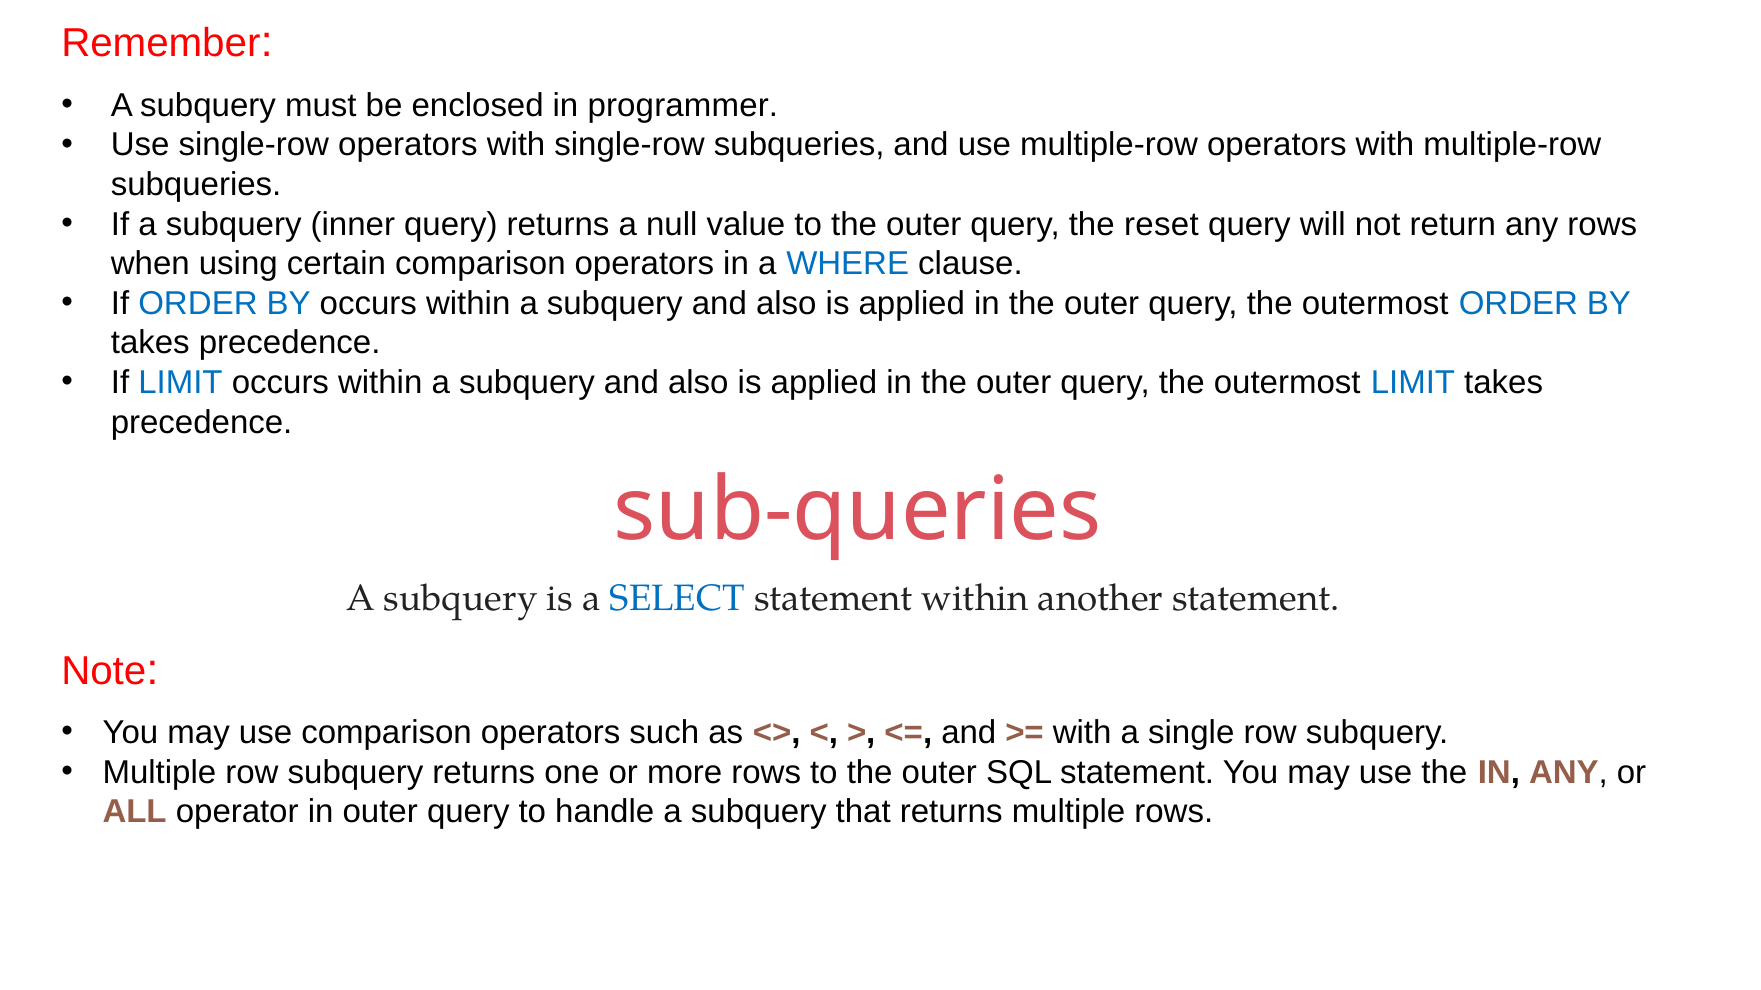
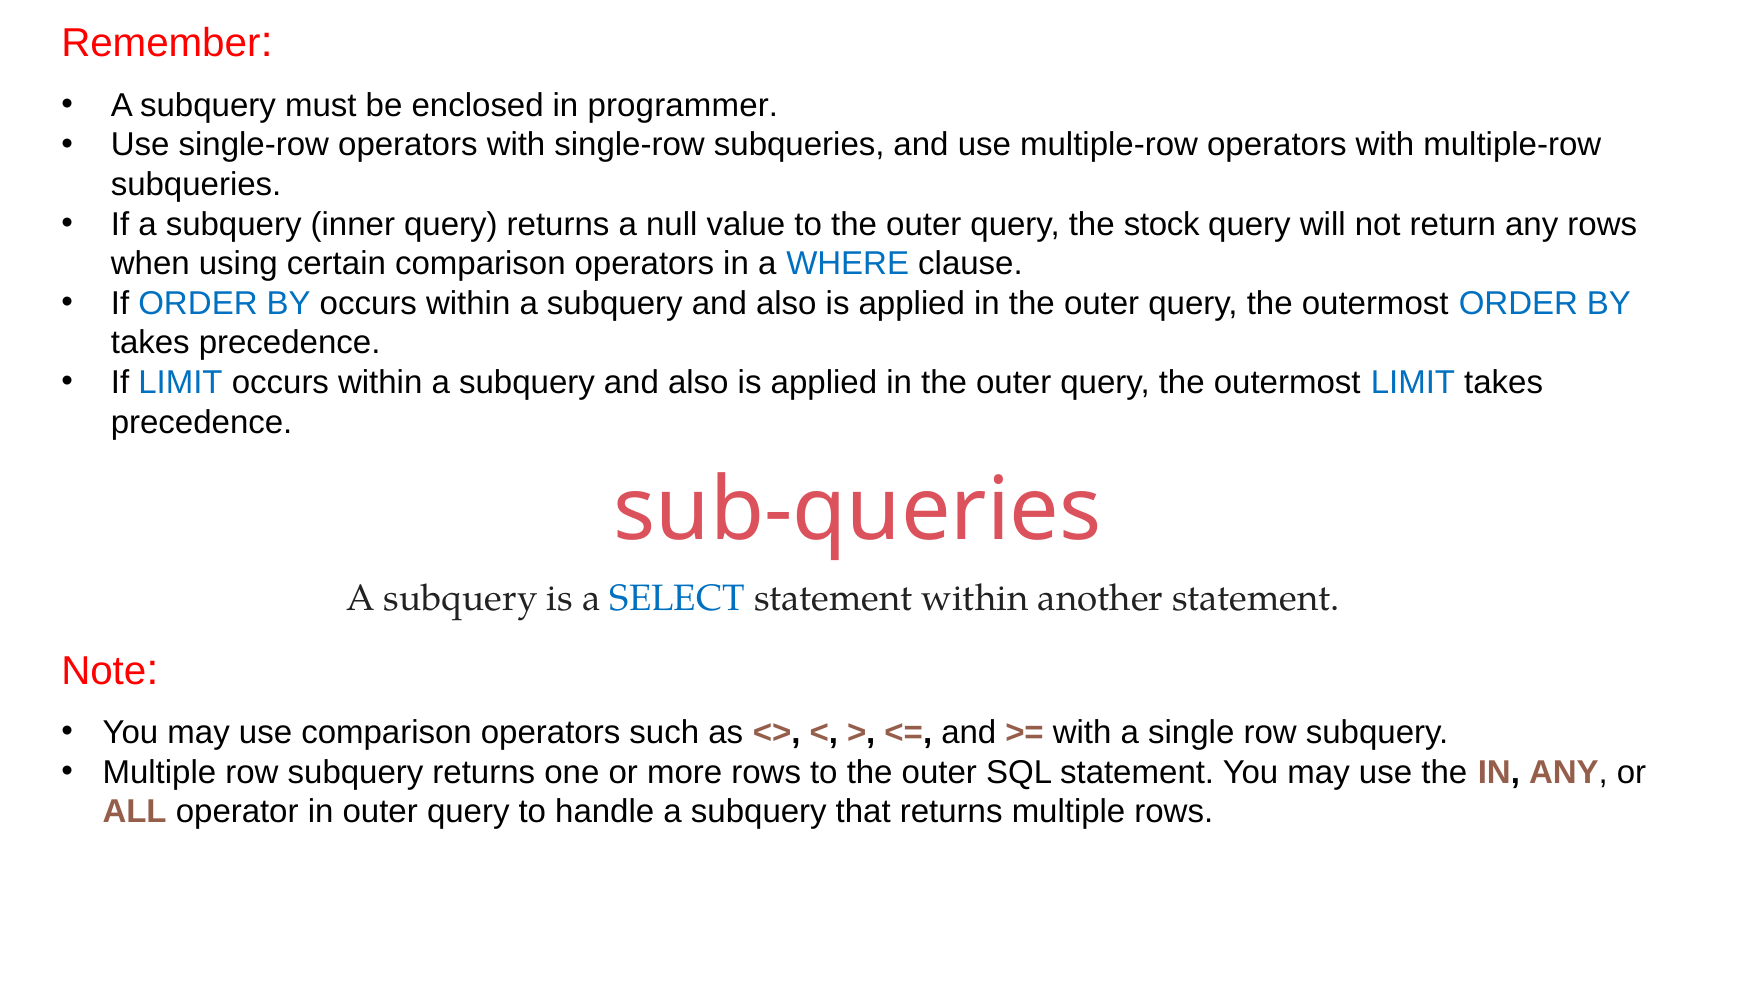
reset: reset -> stock (1162, 224)
